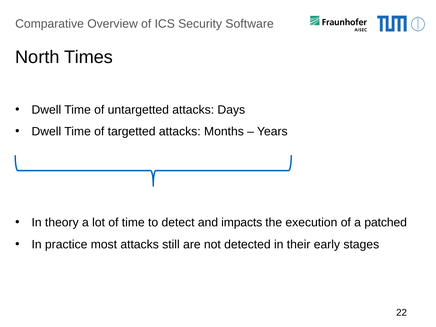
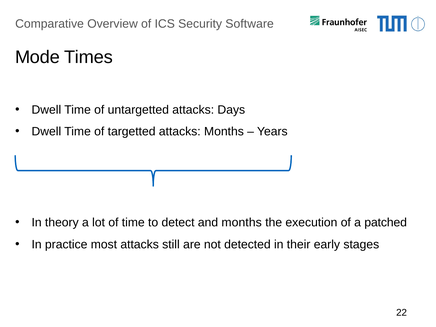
North: North -> Mode (37, 57)
and impacts: impacts -> months (242, 223)
